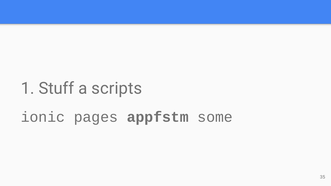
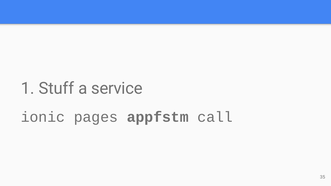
scripts: scripts -> service (117, 89)
some: some -> call (215, 117)
